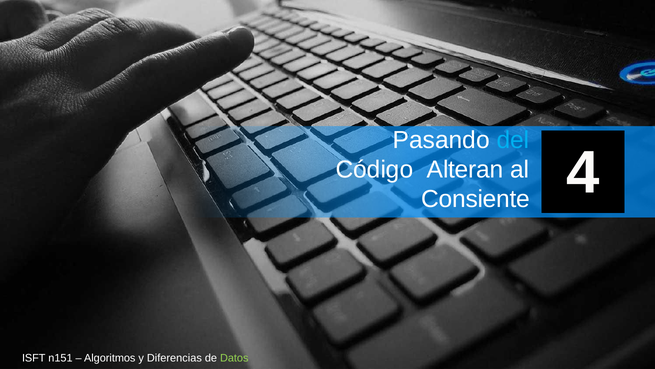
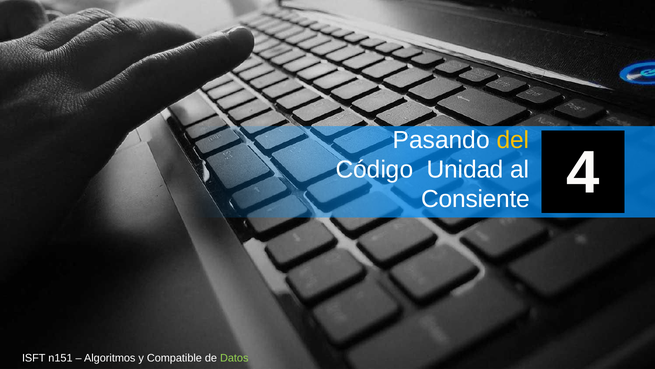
del colour: light blue -> yellow (513, 140)
Alteran: Alteran -> Unidad (465, 170)
Diferencias: Diferencias -> Compatible (174, 358)
